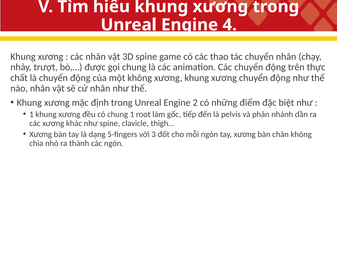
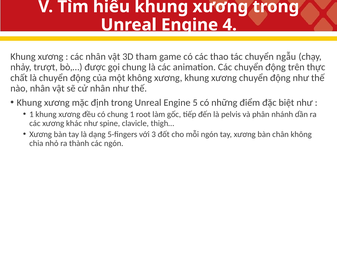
3D spine: spine -> tham (146, 57)
chuyển nhân: nhân -> ngẫu (286, 57)
2: 2 -> 5 (195, 103)
